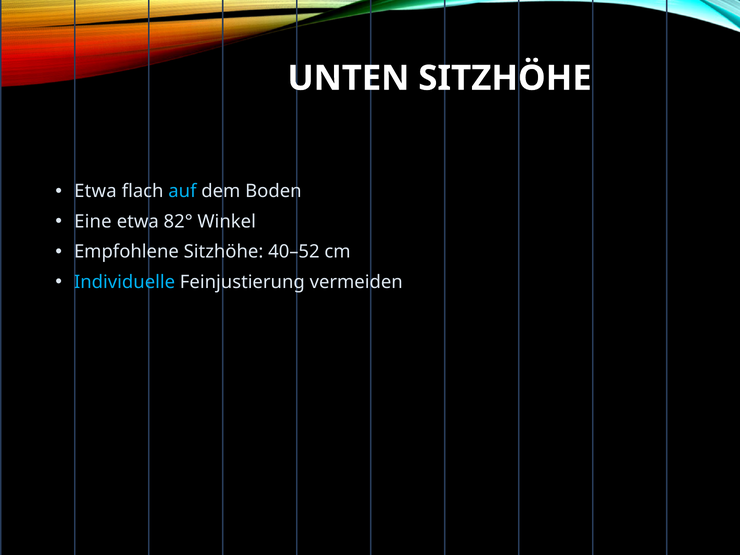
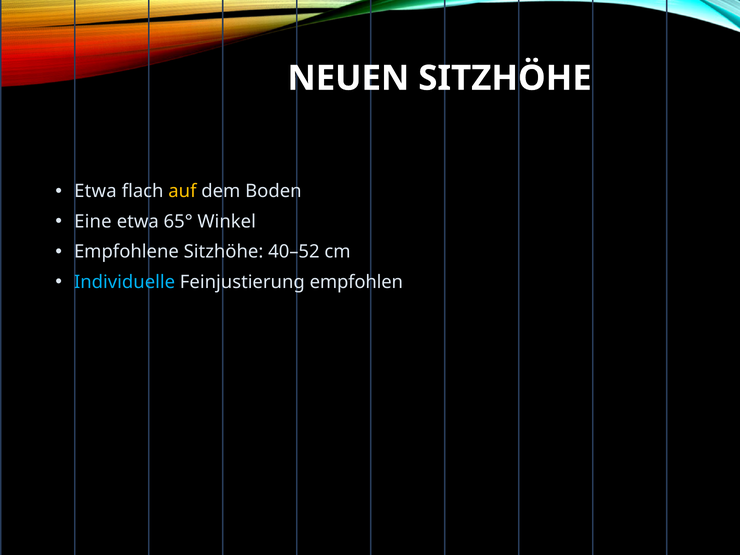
UNTEN: UNTEN -> NEUEN (348, 78)
auf colour: light blue -> yellow (182, 191)
82°: 82° -> 65° (178, 221)
vermeiden: vermeiden -> empfohlen (356, 282)
